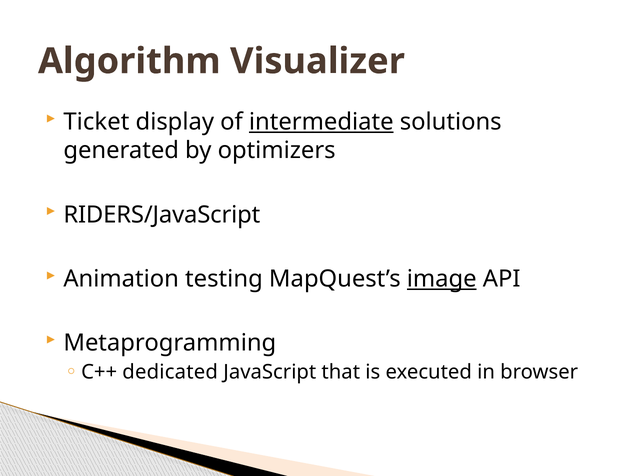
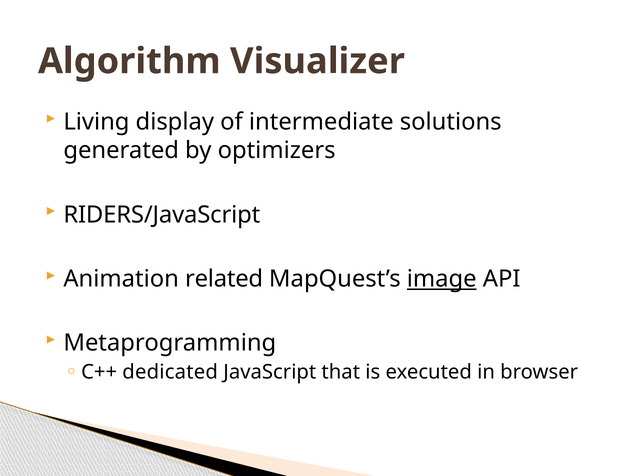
Ticket: Ticket -> Living (96, 122)
intermediate underline: present -> none (321, 122)
testing: testing -> related (224, 279)
